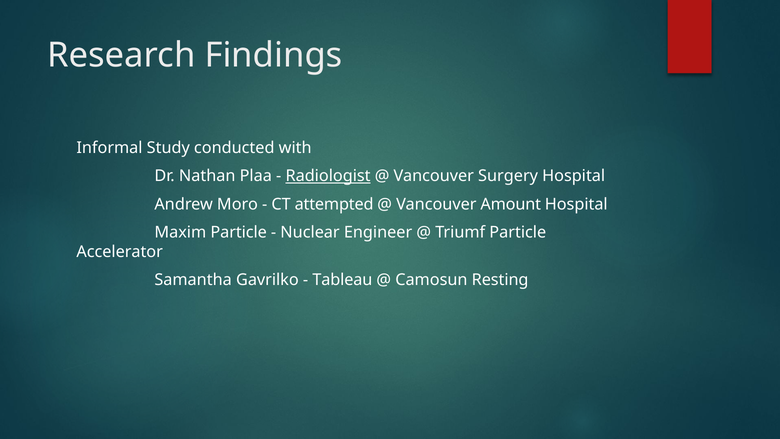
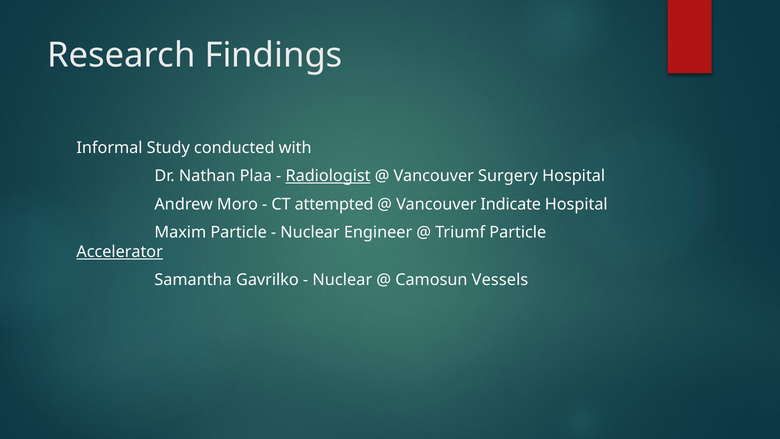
Amount: Amount -> Indicate (511, 204)
Accelerator underline: none -> present (120, 252)
Tableau: Tableau -> Nuclear (342, 280)
Resting: Resting -> Vessels (500, 280)
